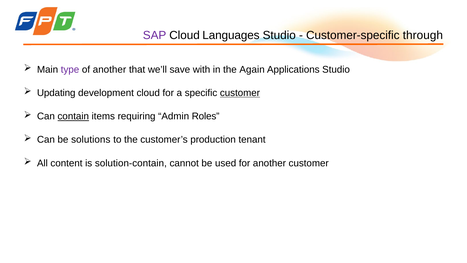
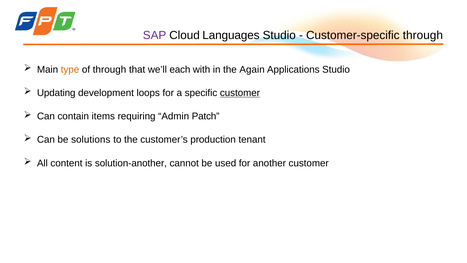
type colour: purple -> orange (70, 70)
of another: another -> through (109, 70)
save: save -> each (180, 70)
development cloud: cloud -> loops (148, 93)
contain underline: present -> none (73, 116)
Roles: Roles -> Patch (206, 116)
solution-contain: solution-contain -> solution-another (131, 163)
